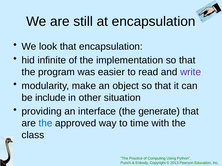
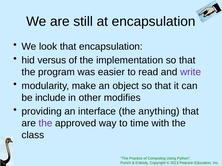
infinite: infinite -> versus (52, 60)
situation: situation -> modifies (122, 98)
generate: generate -> anything (159, 112)
the colour: blue -> purple (46, 124)
